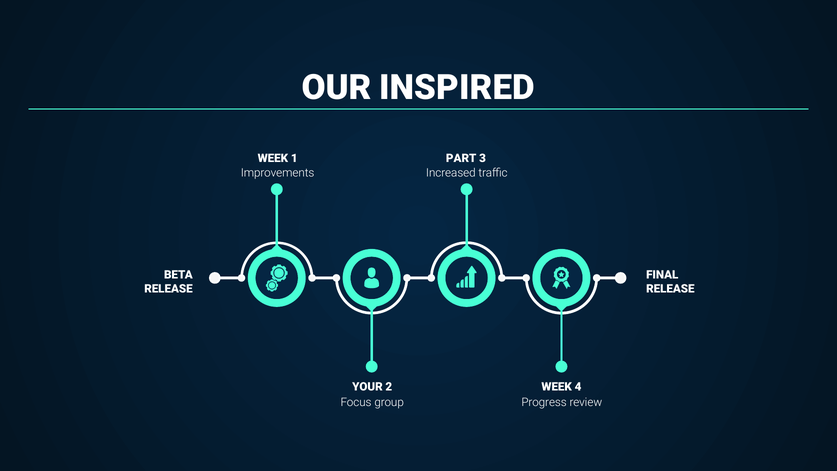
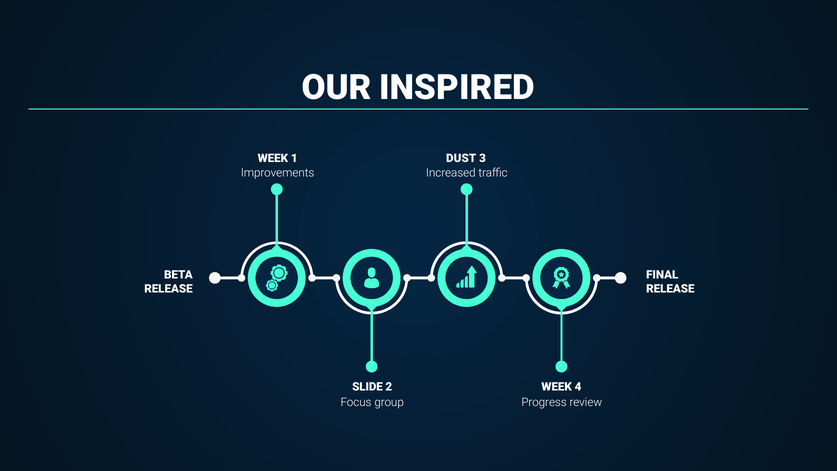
PART: PART -> DUST (461, 158)
YOUR: YOUR -> SLIDE (368, 387)
